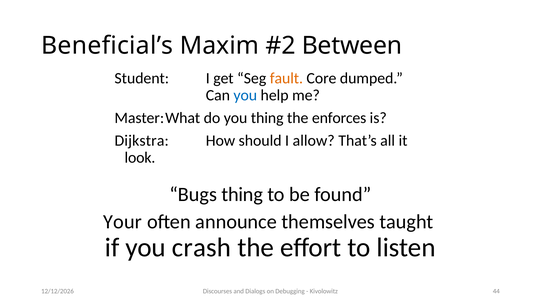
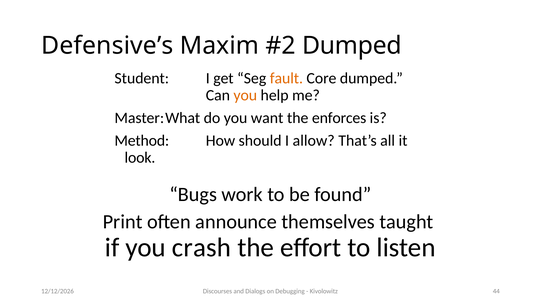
Beneficial’s: Beneficial’s -> Defensive’s (107, 45)
Between: Between -> Dumped (352, 45)
you colour: blue -> orange (245, 95)
you thing: thing -> want (267, 118)
Dijkstra: Dijkstra -> Method (142, 140)
Bugs thing: thing -> work (242, 194)
Your: Your -> Print (123, 221)
